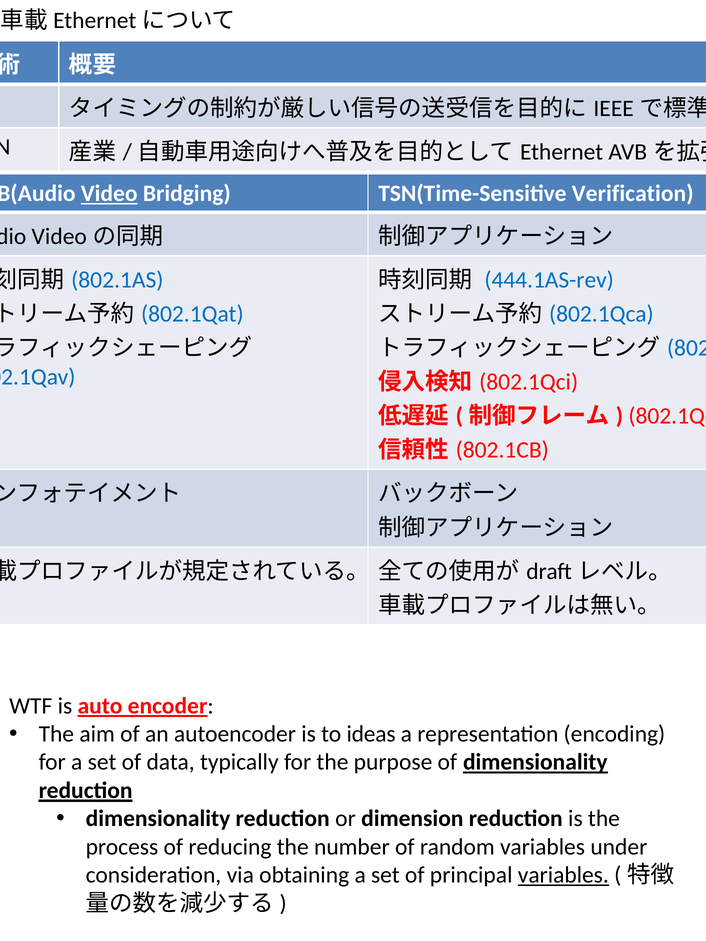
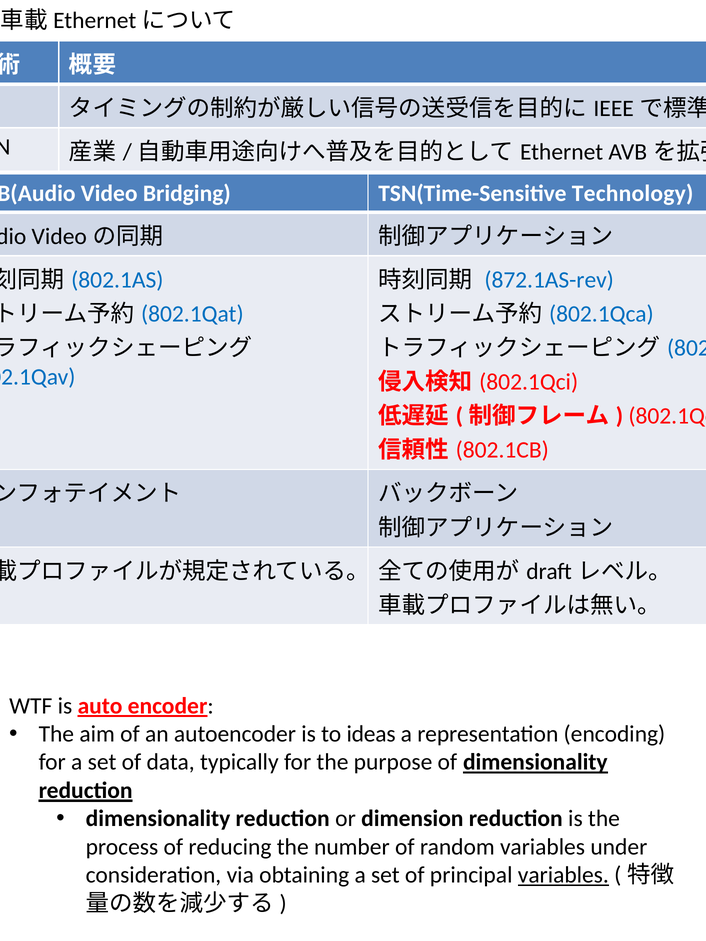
Video underline: present -> none (109, 194)
Verification: Verification -> Technology (633, 194)
444.1AS-rev: 444.1AS-rev -> 872.1AS-rev (549, 280)
